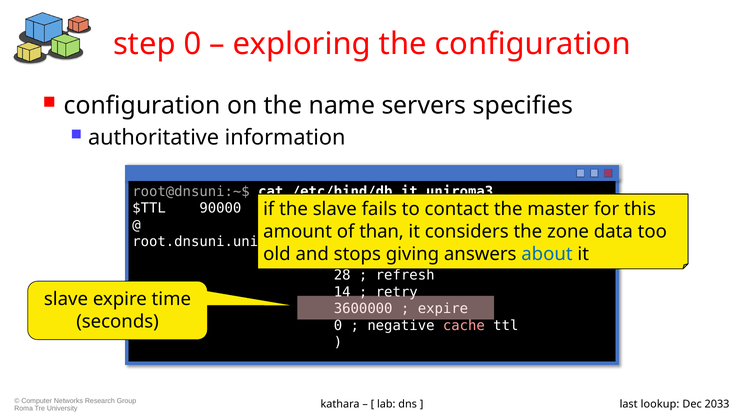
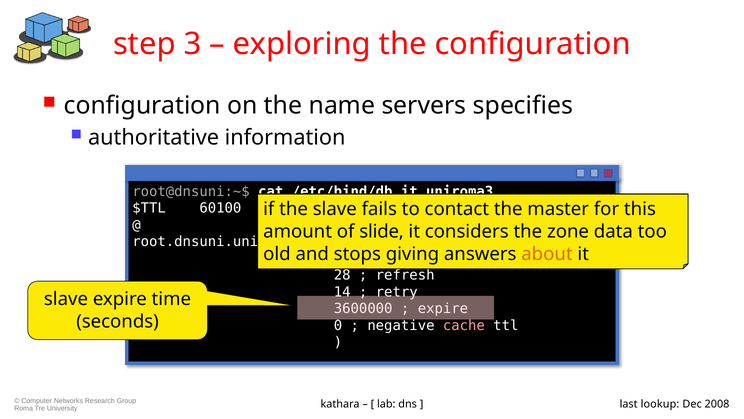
step 0: 0 -> 3 (192, 44)
90000: 90000 -> 60100 (220, 208)
than: than -> slide (382, 231)
about colour: blue -> orange (547, 254)
2033: 2033 -> 2008 (717, 404)
